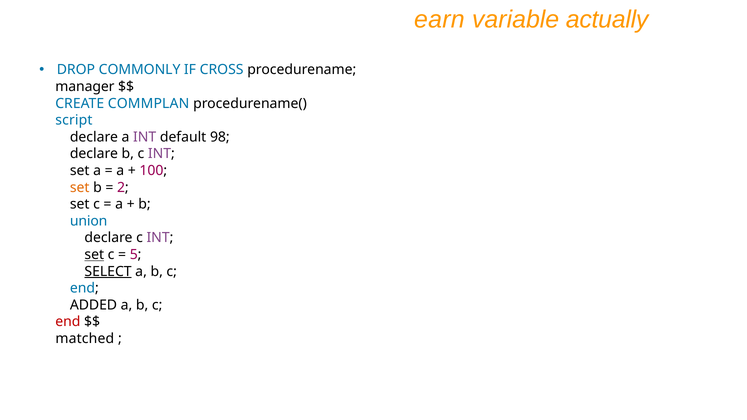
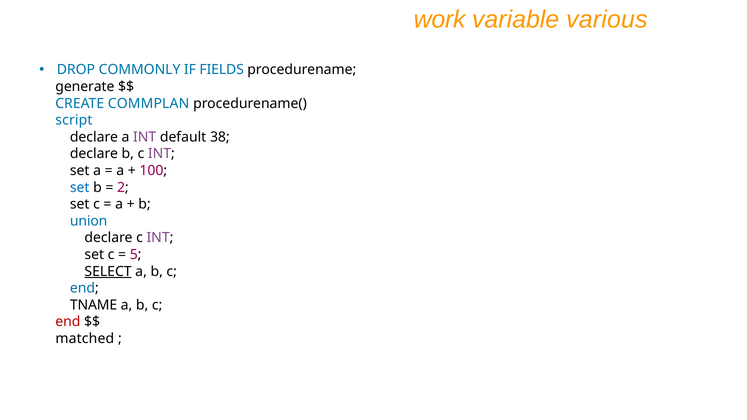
earn: earn -> work (440, 19)
actually: actually -> various (607, 19)
CROSS: CROSS -> FIELDS (222, 70)
manager: manager -> generate (85, 87)
98: 98 -> 38 (220, 137)
set colour: orange -> blue (80, 188)
set underline: present -> none (94, 255)
ADDED: ADDED -> TNAME (94, 305)
